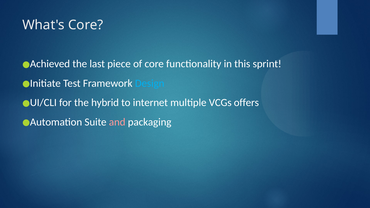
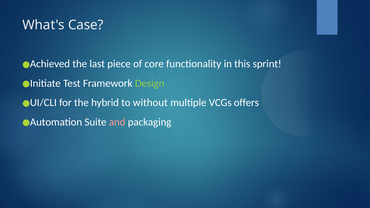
What's Core: Core -> Case (86, 25)
Design colour: light blue -> light green (150, 83)
internet: internet -> without (150, 103)
